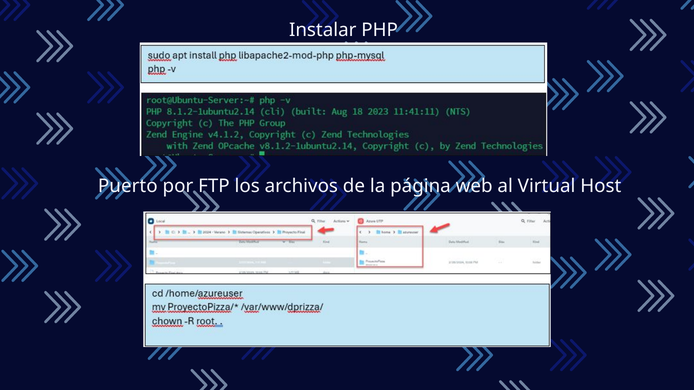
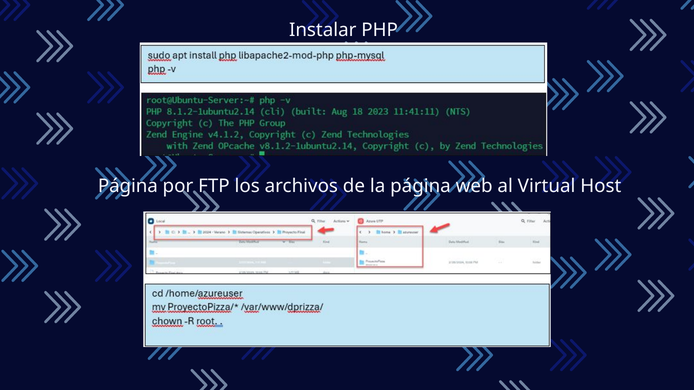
Puerto: Puerto -> Página (128, 186)
